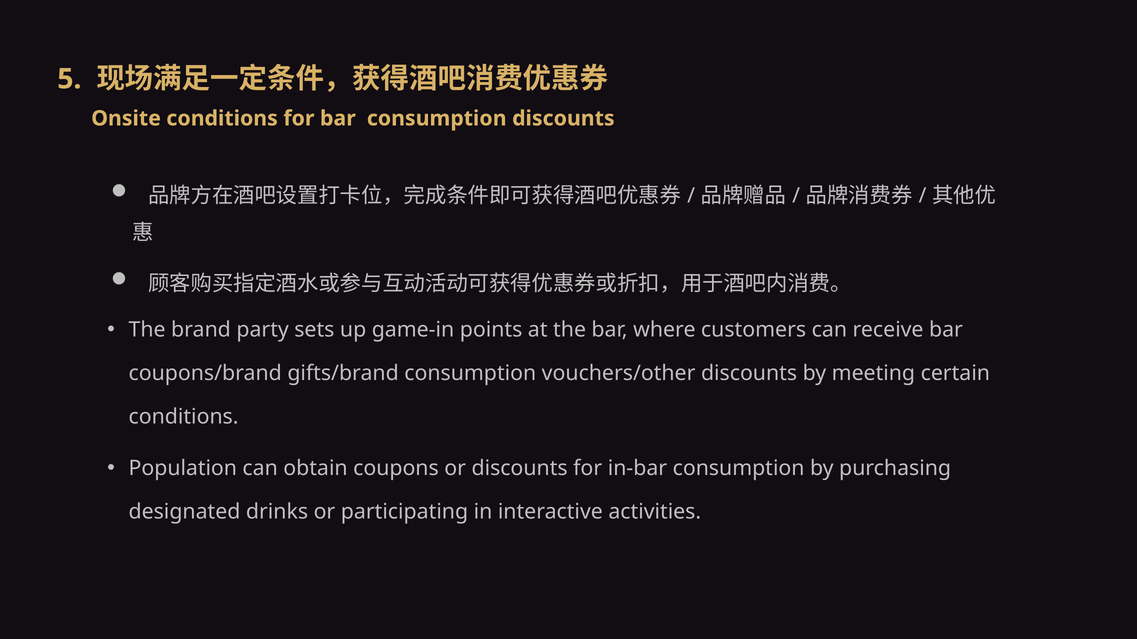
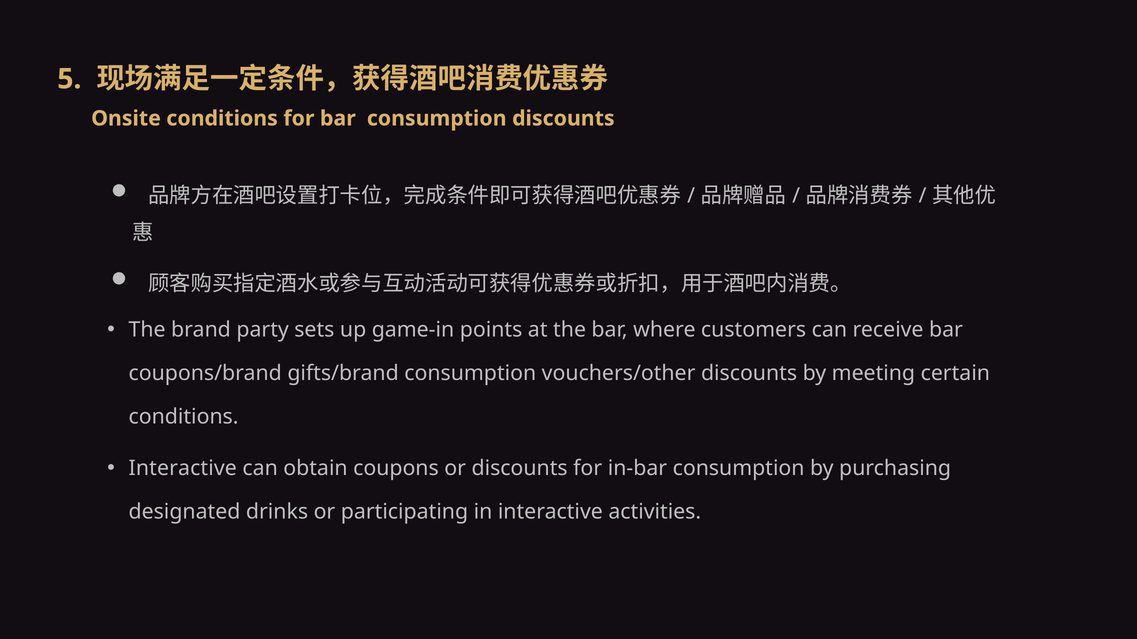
Population: Population -> Interactive (183, 469)
